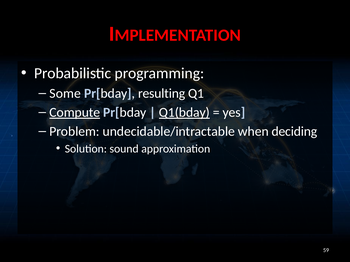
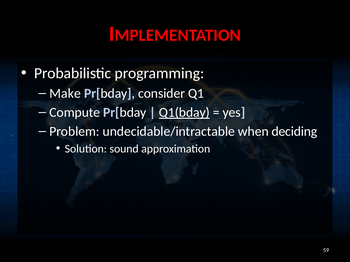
Some: Some -> Make (65, 94)
resulting: resulting -> consider (162, 94)
Compute underline: present -> none (75, 113)
